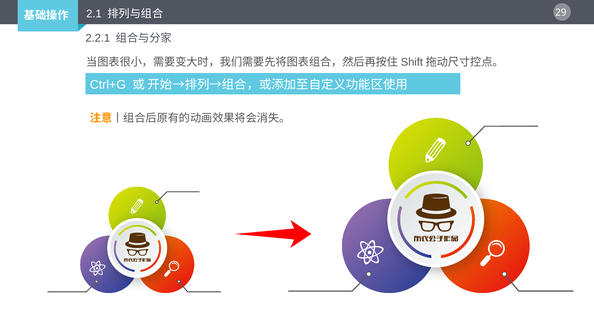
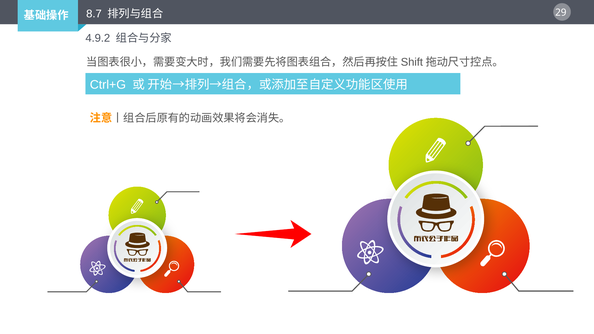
2.1: 2.1 -> 8.7 (94, 14)
2.2.1: 2.2.1 -> 4.9.2 (98, 38)
